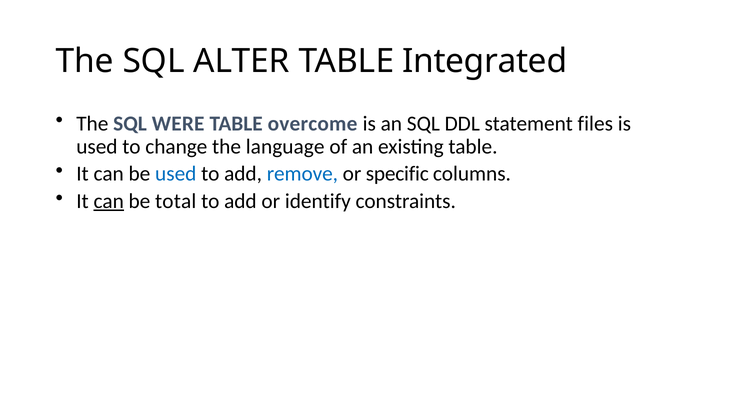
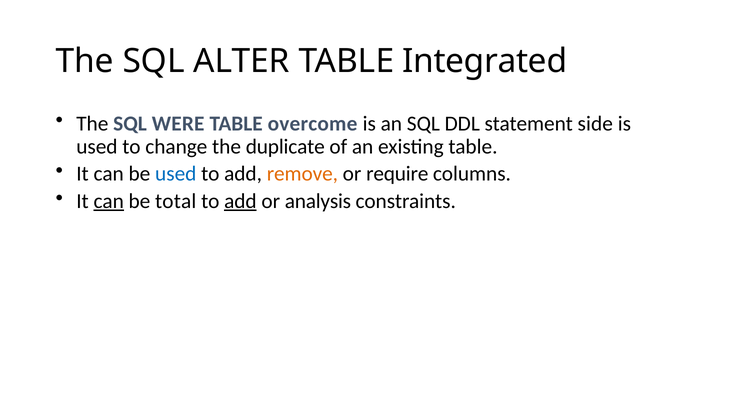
files: files -> side (595, 124)
language: language -> duplicate (285, 147)
remove colour: blue -> orange (302, 174)
specific: specific -> require (397, 174)
add underline: none -> present (240, 201)
identify: identify -> analysis (318, 201)
